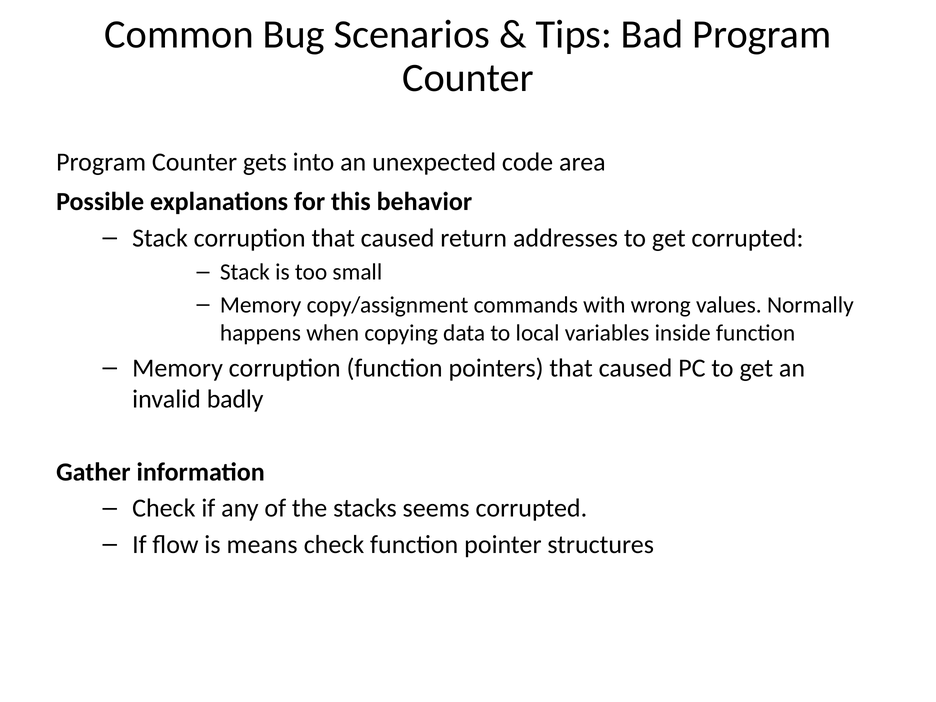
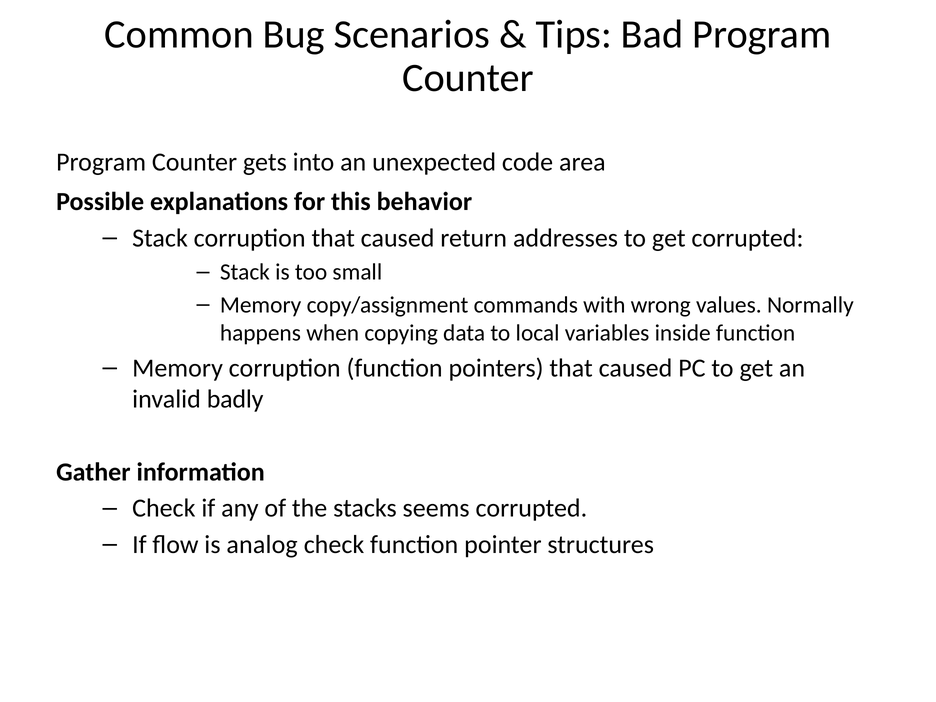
means: means -> analog (262, 545)
